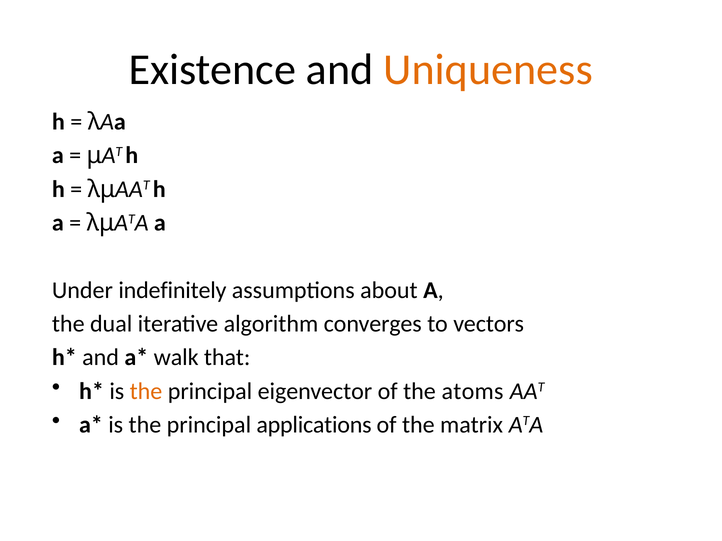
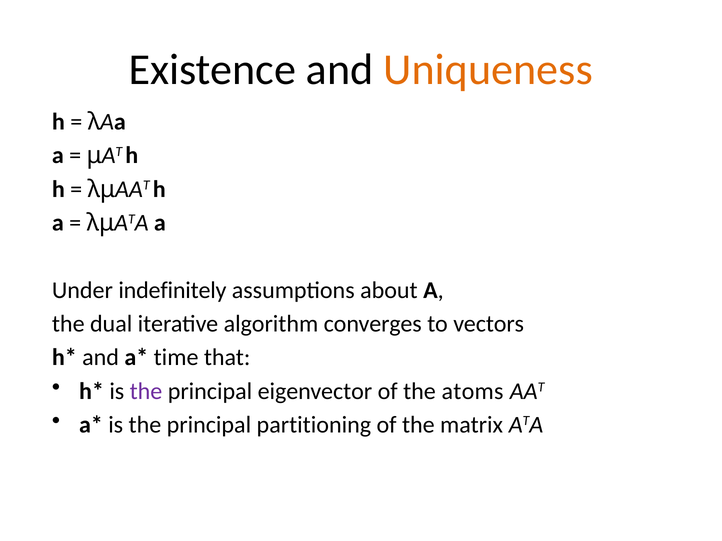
walk: walk -> time (176, 358)
the colour: orange -> purple (146, 391)
applications: applications -> partitioning (314, 425)
